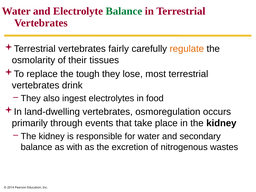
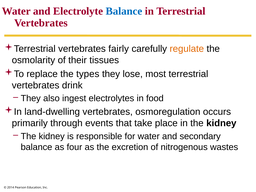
Balance colour: green -> blue (124, 11)
tough: tough -> types (88, 74)
with: with -> four (74, 147)
